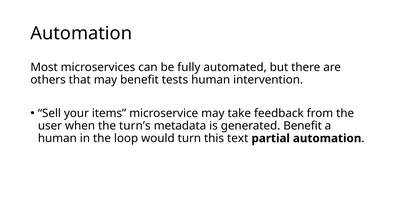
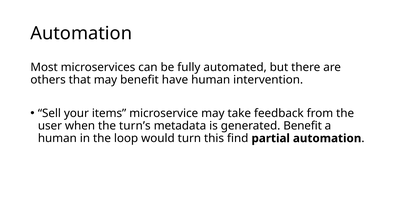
tests: tests -> have (175, 80)
text: text -> find (238, 139)
